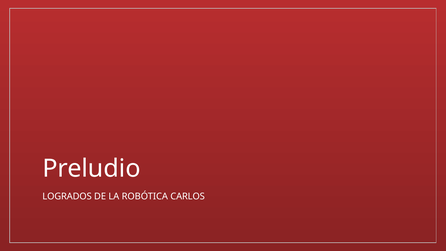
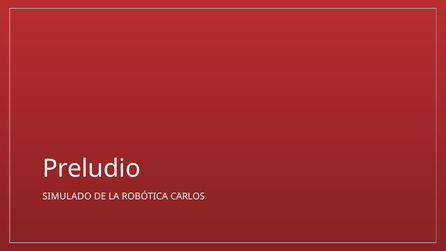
LOGRADOS: LOGRADOS -> SIMULADO (67, 196)
